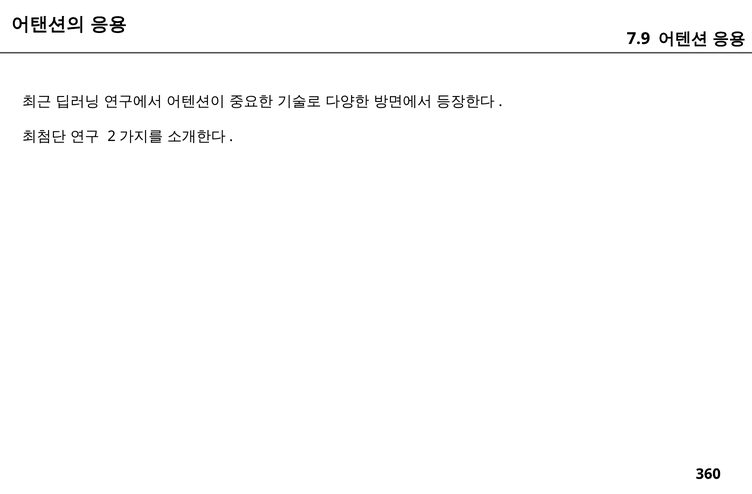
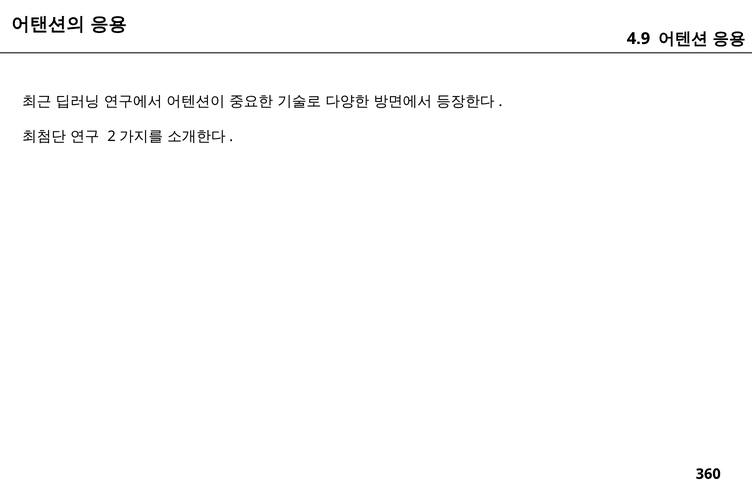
7.9: 7.9 -> 4.9 (638, 39)
